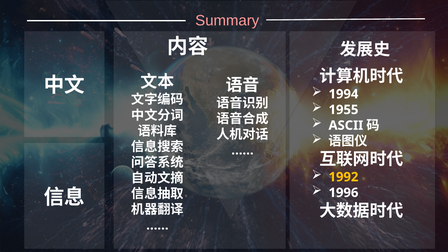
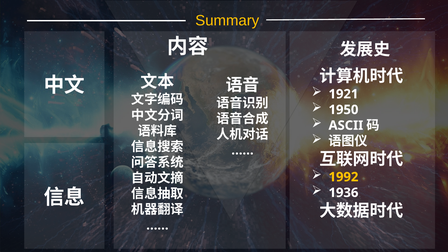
Summary colour: pink -> yellow (227, 21)
1994: 1994 -> 1921 (343, 94)
1955: 1955 -> 1950 (343, 110)
1996: 1996 -> 1936 (343, 193)
